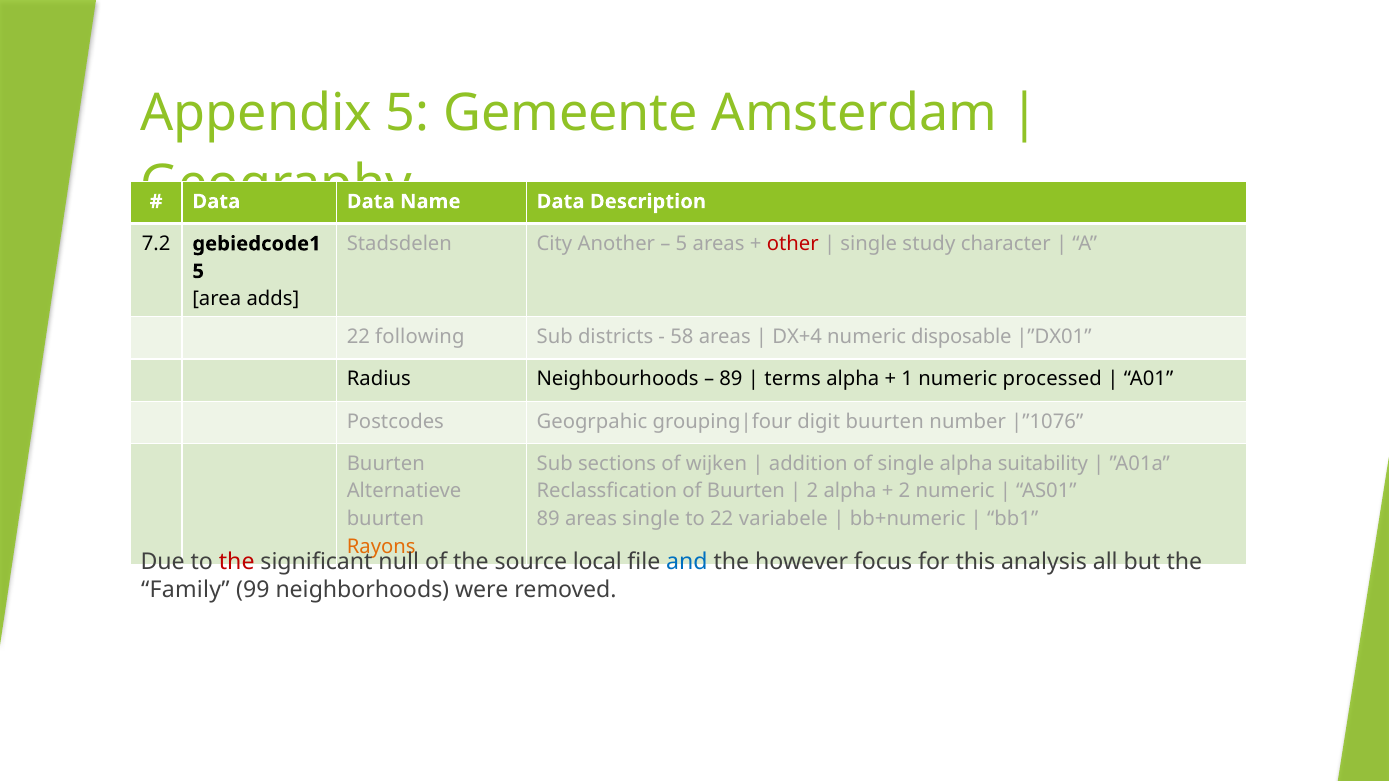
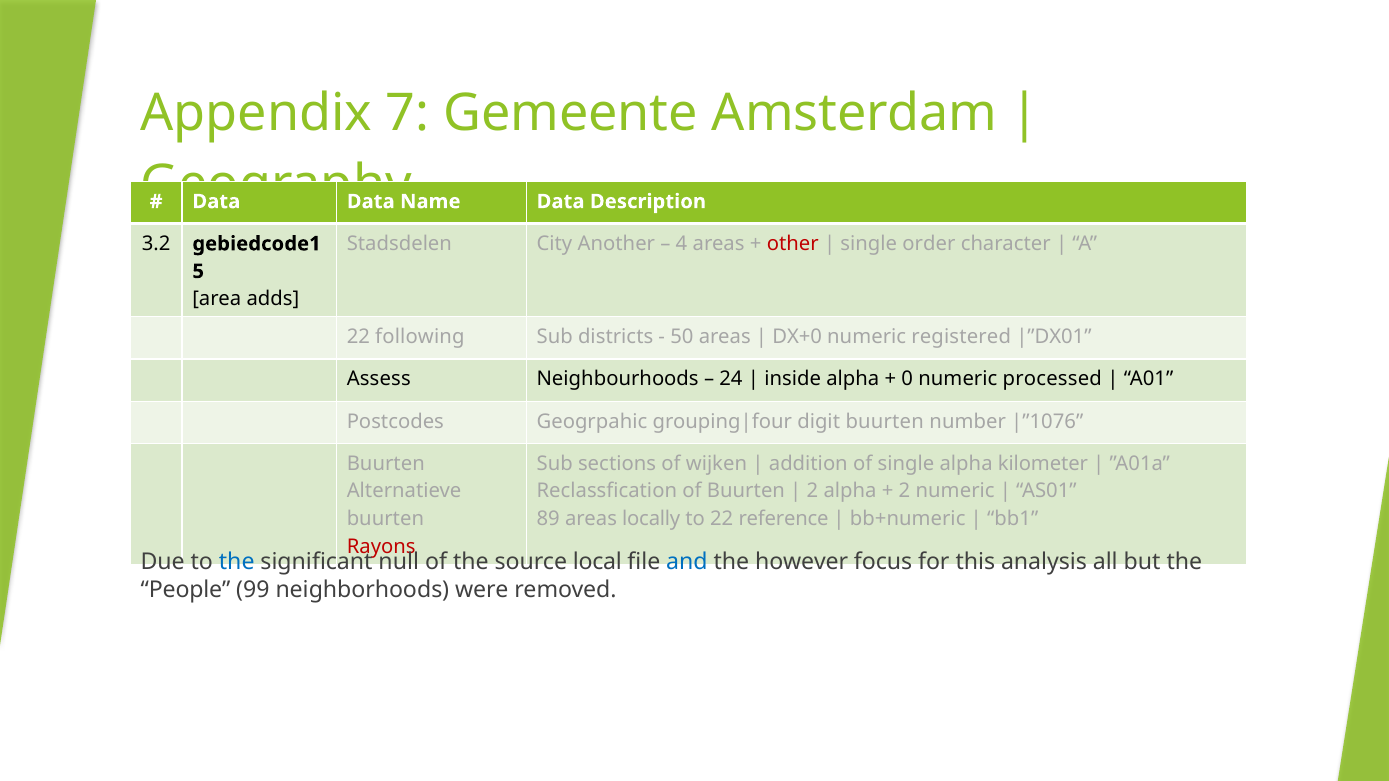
Appendix 5: 5 -> 7 (408, 113)
7.2: 7.2 -> 3.2 (156, 244)
5: 5 -> 4 (682, 244)
study: study -> order (929, 244)
58: 58 -> 50 (682, 337)
DX+4: DX+4 -> DX+0 (797, 337)
disposable: disposable -> registered (961, 337)
Radius: Radius -> Assess (379, 379)
89: 89 -> 24 (731, 379)
terms: terms -> inside (793, 379)
1: 1 -> 0 (907, 379)
suitability: suitability -> kilometer (1043, 464)
areas single: single -> locally (651, 519)
variabele: variabele -> reference (784, 519)
Rayons colour: orange -> red (381, 547)
the colour: red -> blue (237, 562)
Family: Family -> People (186, 590)
